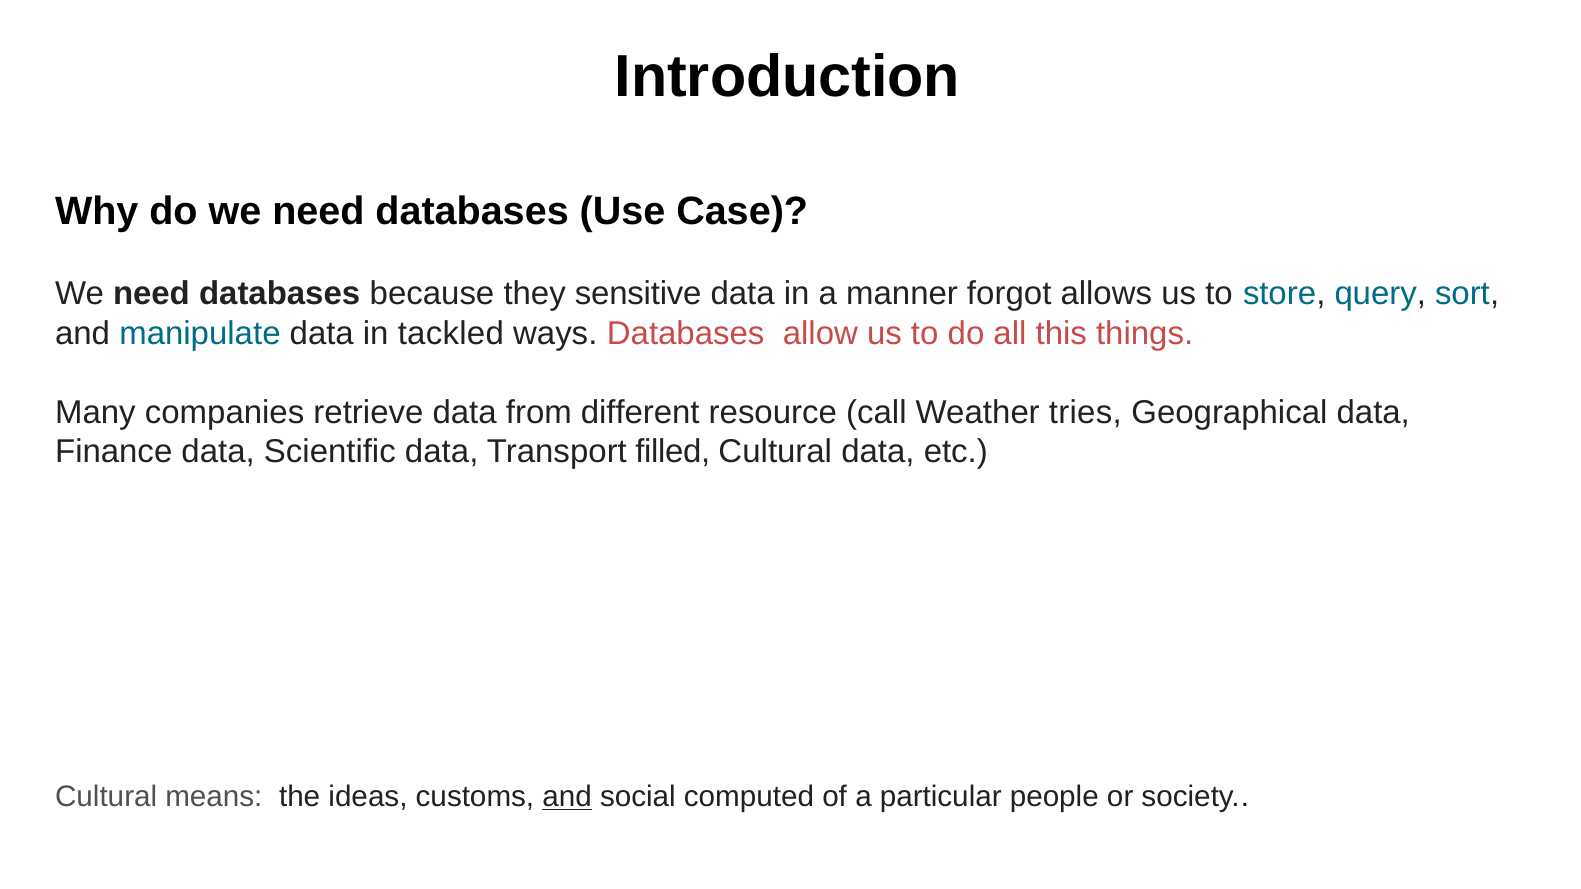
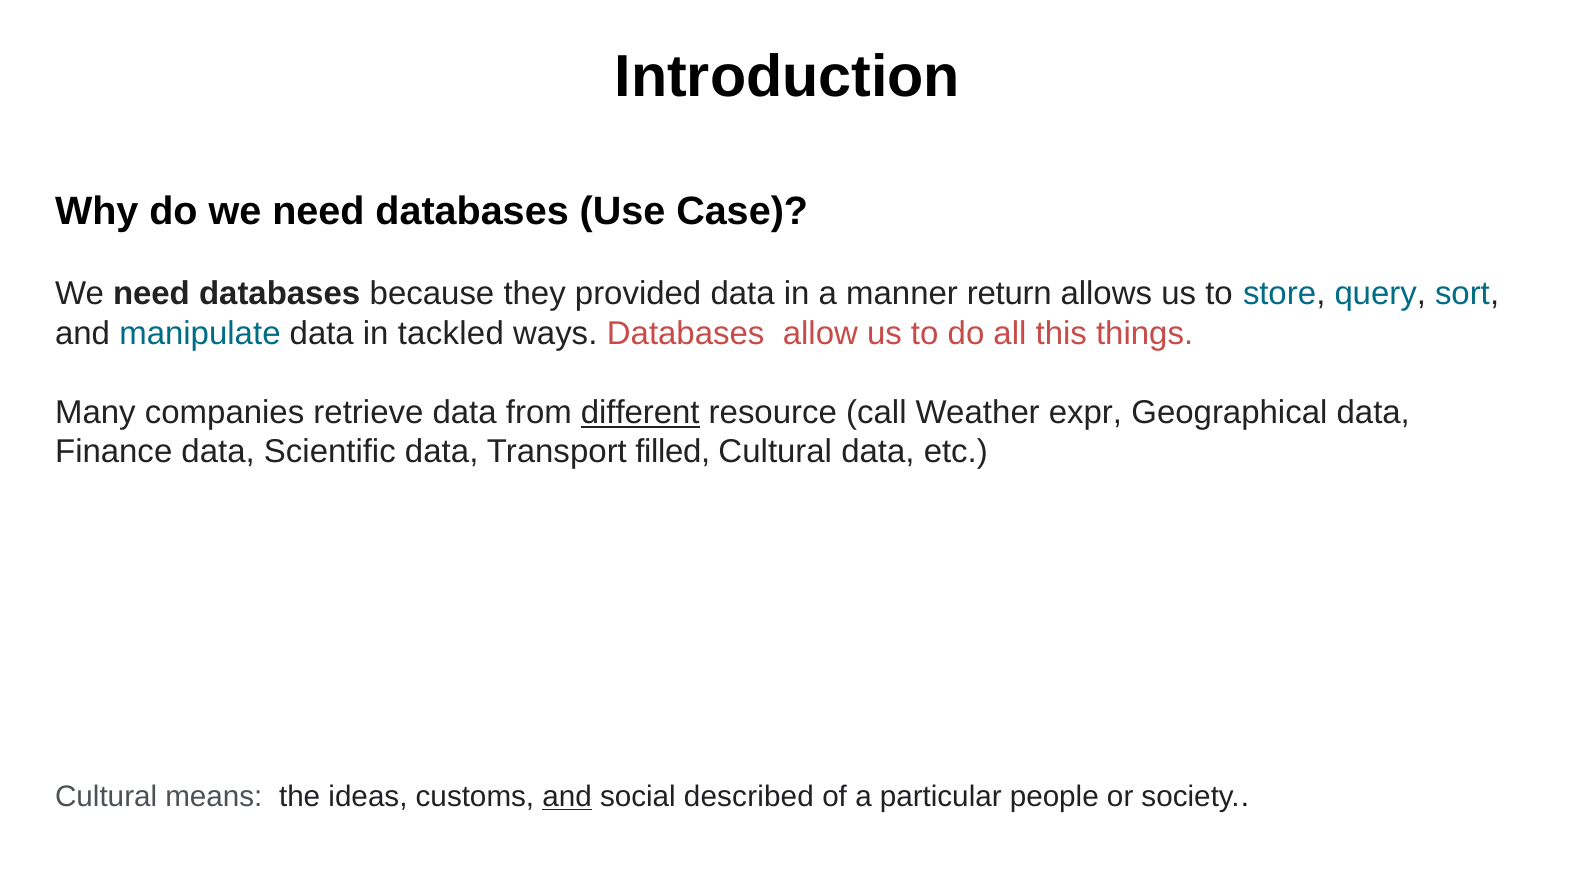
sensitive: sensitive -> provided (638, 294)
forgot: forgot -> return (1009, 294)
different underline: none -> present (640, 413)
tries: tries -> expr (1085, 413)
computed: computed -> described (749, 797)
